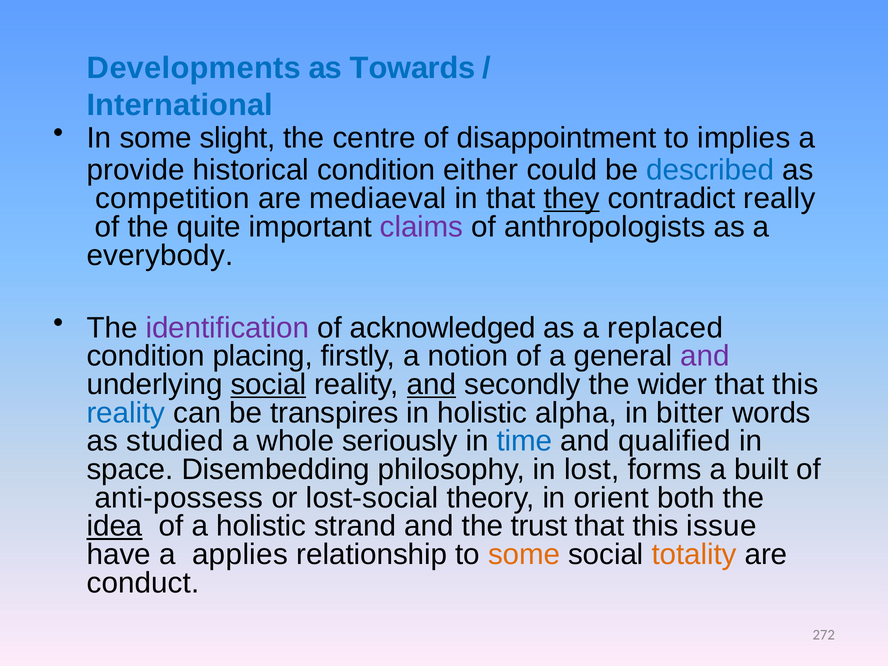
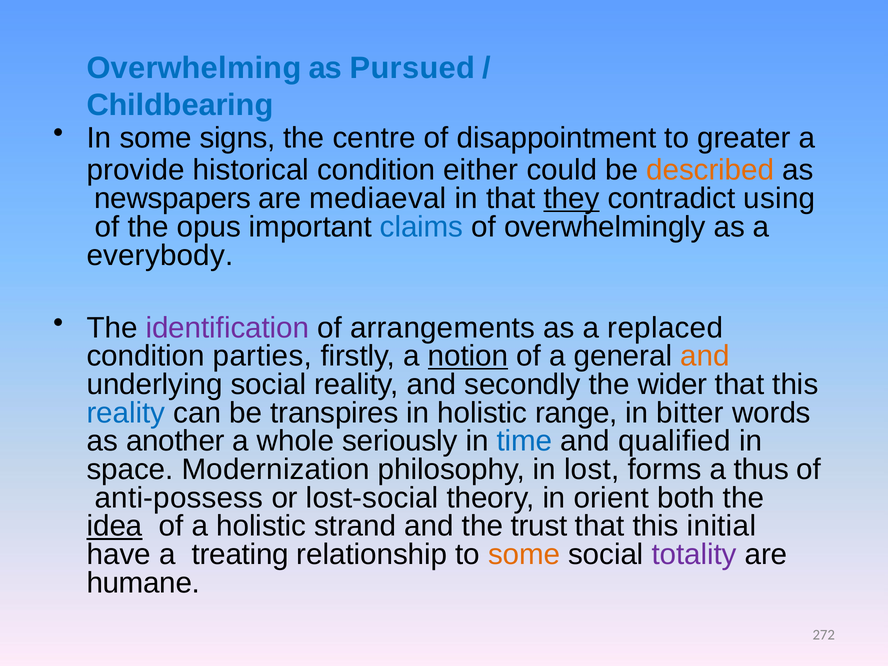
Developments: Developments -> Overwhelming (194, 68)
Towards: Towards -> Pursued (413, 68)
International: International -> Childbearing (180, 105)
slight: slight -> signs (238, 138)
implies: implies -> greater (744, 138)
described colour: blue -> orange (710, 170)
competition: competition -> newspapers (173, 199)
really: really -> using (779, 199)
quite: quite -> opus (209, 227)
claims colour: purple -> blue (422, 227)
anthropologists: anthropologists -> overwhelmingly (605, 227)
acknowledged: acknowledged -> arrangements (443, 328)
placing: placing -> parties (262, 356)
notion underline: none -> present (468, 356)
and colour: purple -> orange (705, 356)
social underline: present -> none (268, 384)
and underline: present -> none (431, 384)
alpha: alpha -> range (576, 413)
studied: studied -> another (175, 441)
Disembedding: Disembedding -> Modernization (276, 470)
built: built -> thus (761, 470)
issue: issue -> initial (722, 526)
applies: applies -> treating (240, 555)
totality colour: orange -> purple (694, 555)
conduct: conduct -> humane (143, 583)
